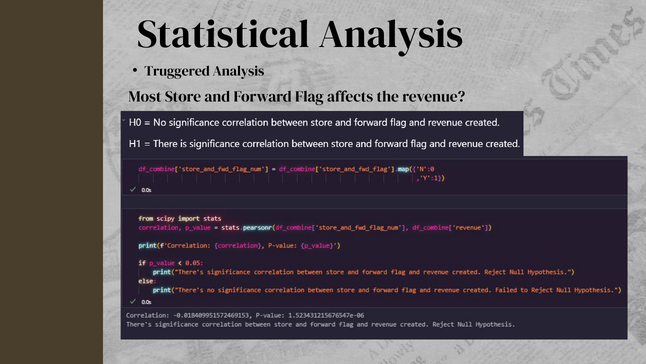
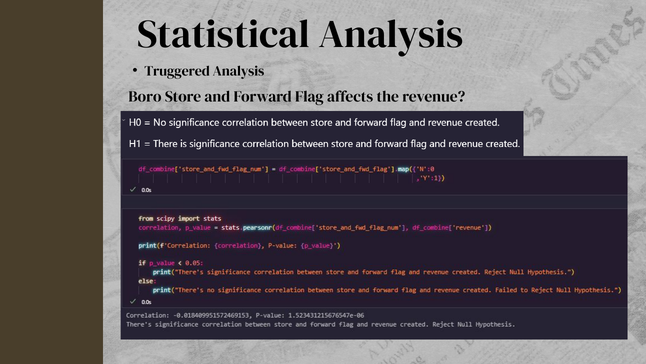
Most: Most -> Boro (145, 97)
